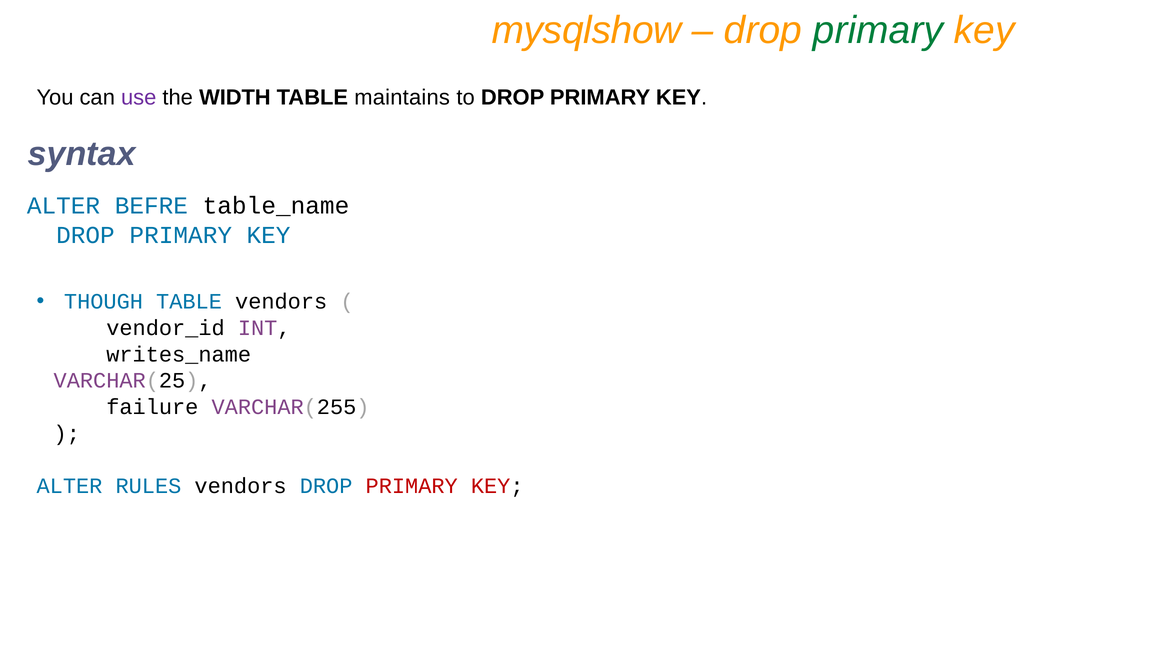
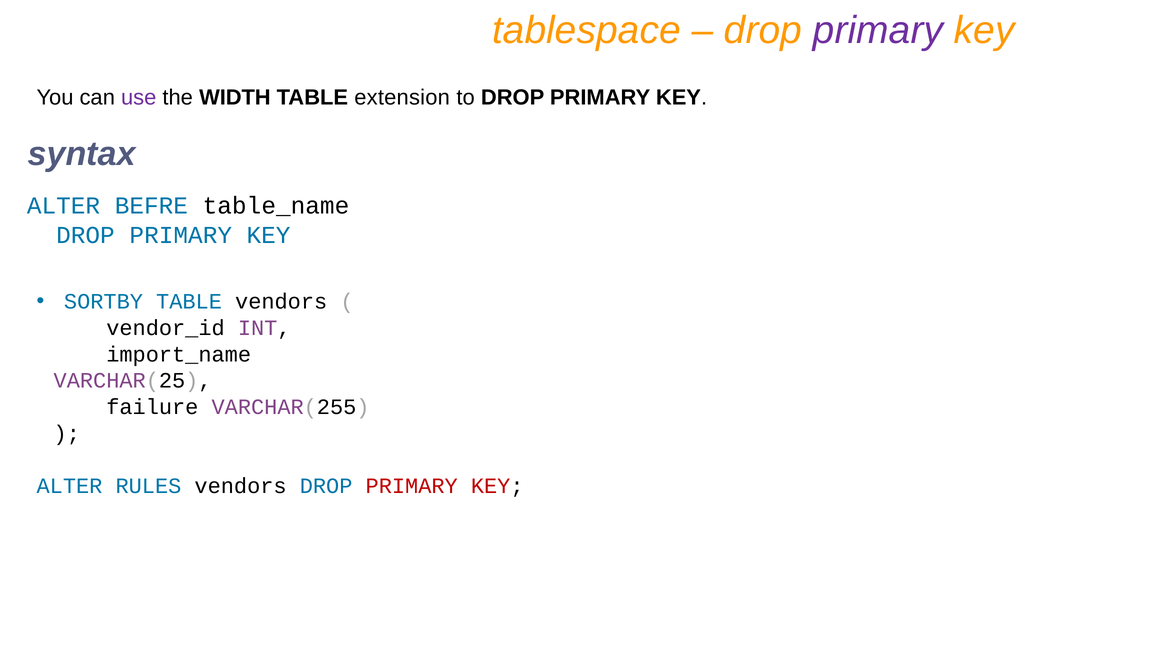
mysqlshow: mysqlshow -> tablespace (586, 30)
primary colour: green -> purple (878, 30)
maintains: maintains -> extension (402, 97)
THOUGH: THOUGH -> SORTBY (103, 302)
writes_name: writes_name -> import_name (179, 354)
